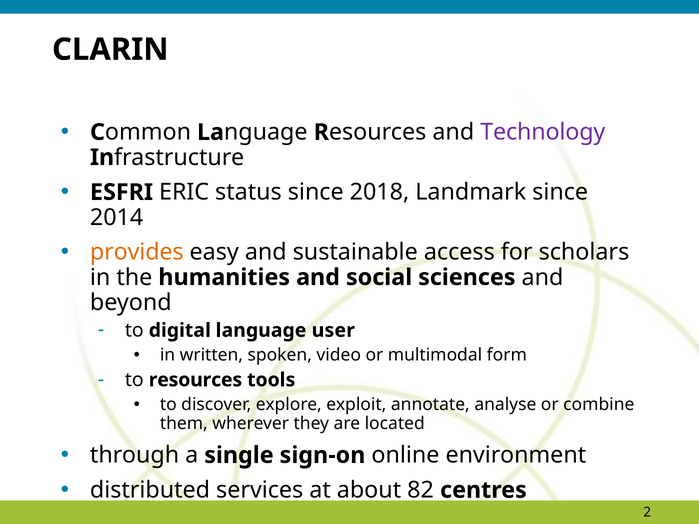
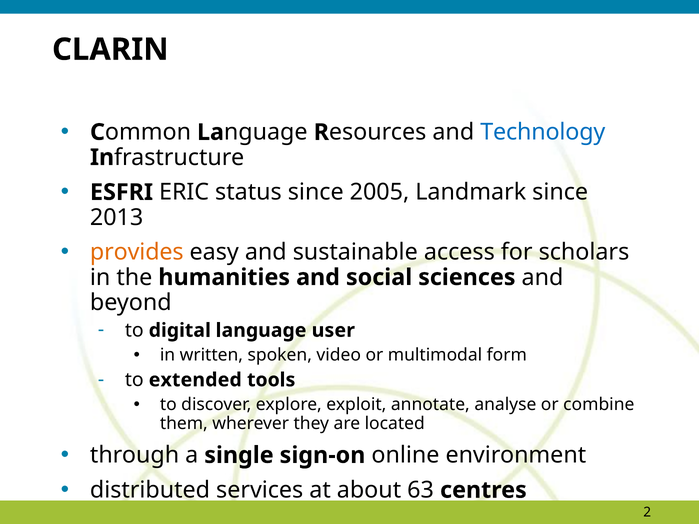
Technology colour: purple -> blue (543, 132)
2018: 2018 -> 2005 (379, 192)
2014: 2014 -> 2013 (117, 217)
resources: resources -> extended (195, 380)
82: 82 -> 63 (421, 490)
